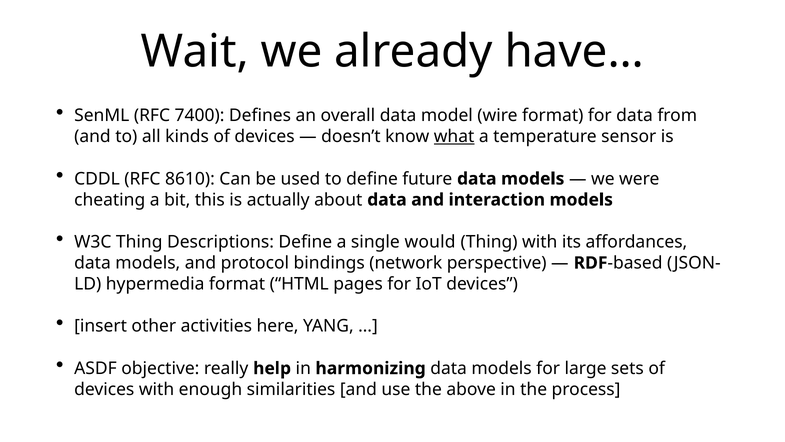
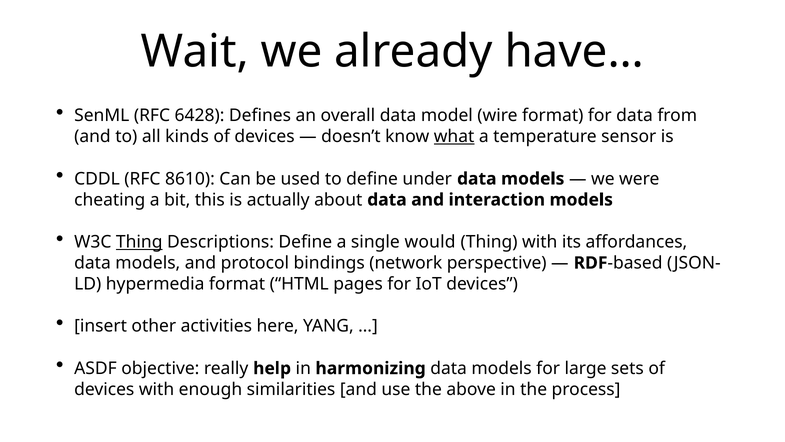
7400: 7400 -> 6428 (200, 116)
future: future -> under (427, 179)
Thing underline: none -> present (139, 242)
